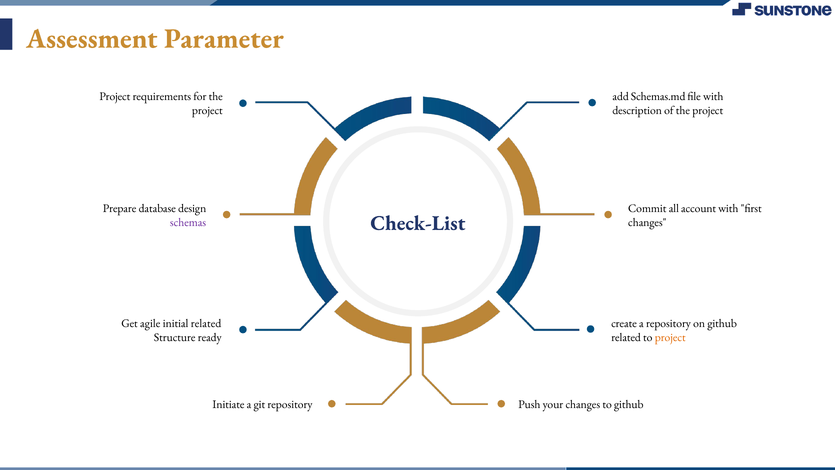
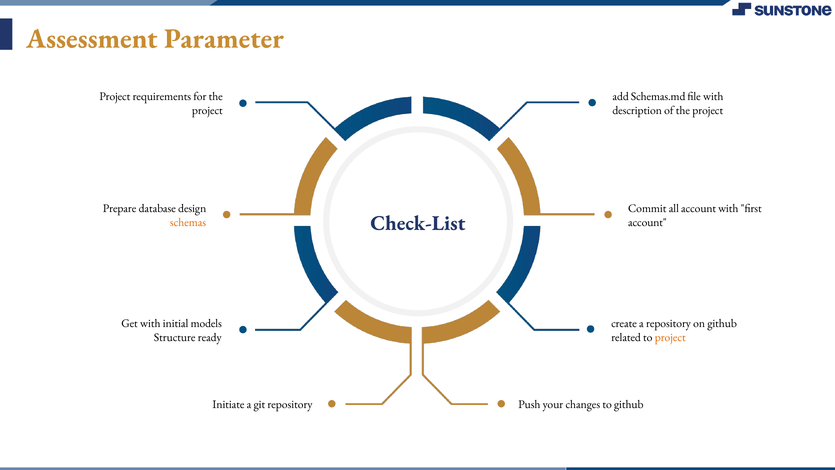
schemas colour: purple -> orange (188, 222)
changes: changes -> account (647, 222)
Get agile: agile -> with (150, 323)
initial related: related -> models (206, 323)
